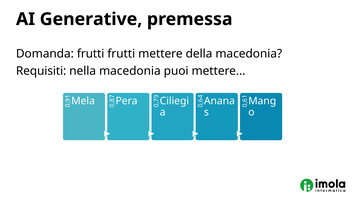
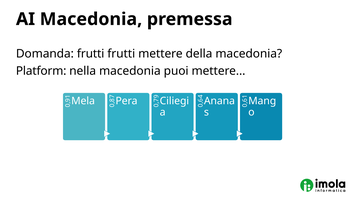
AI Generative: Generative -> Macedonia (91, 19)
Requisiti: Requisiti -> Platform (41, 71)
